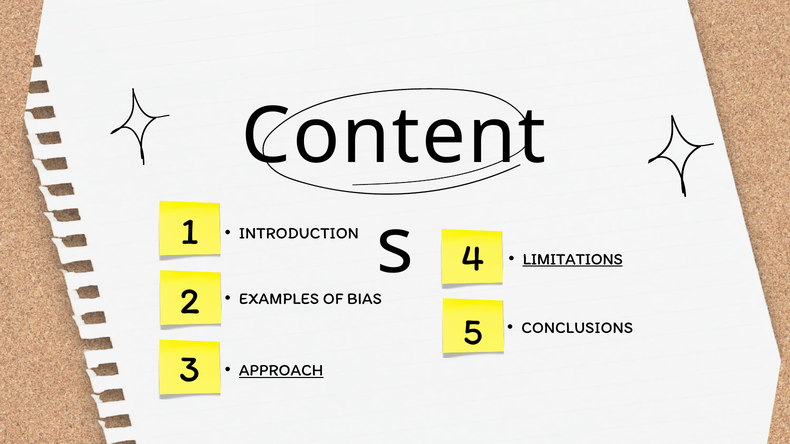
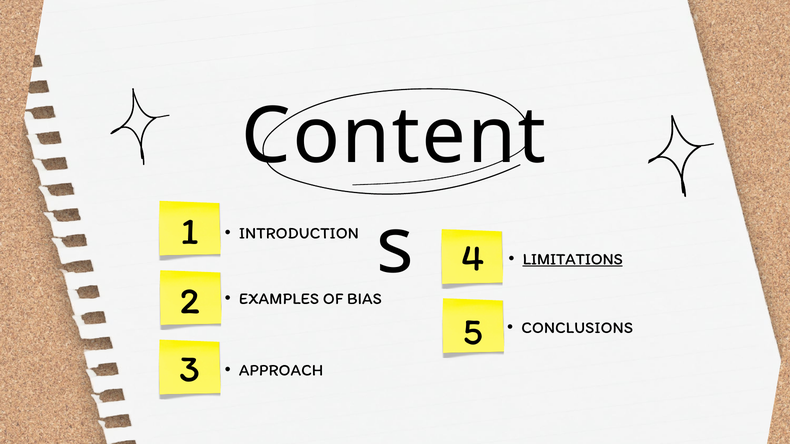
APPROACH underline: present -> none (281, 371)
